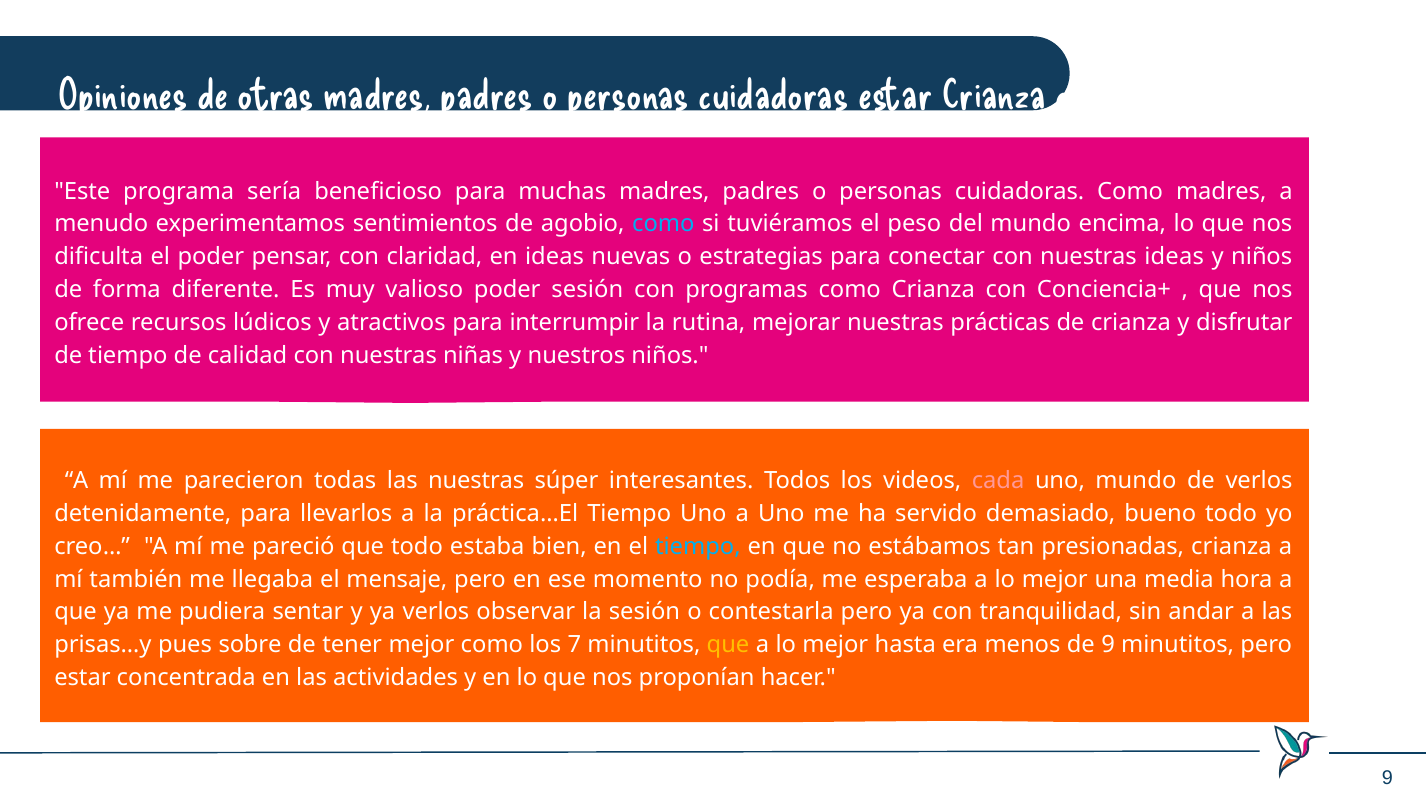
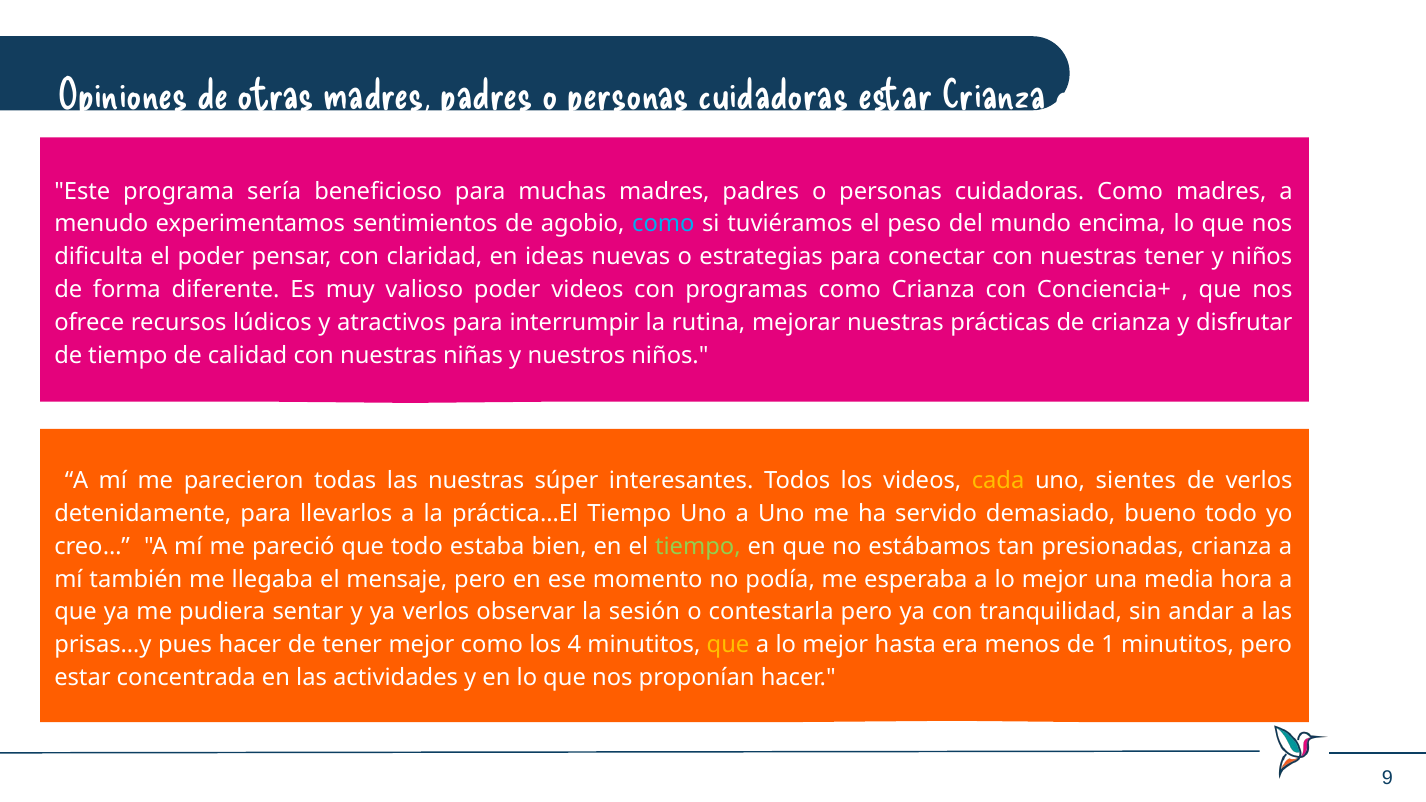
nuestras ideas: ideas -> tener (1174, 257)
poder sesión: sesión -> videos (587, 290)
cada colour: pink -> yellow (998, 481)
uno mundo: mundo -> sientes (1136, 481)
tiempo colour: light blue -> light green (698, 547)
pues sobre: sobre -> hacer (250, 645)
7: 7 -> 4 (574, 645)
de 9: 9 -> 1 (1108, 645)
